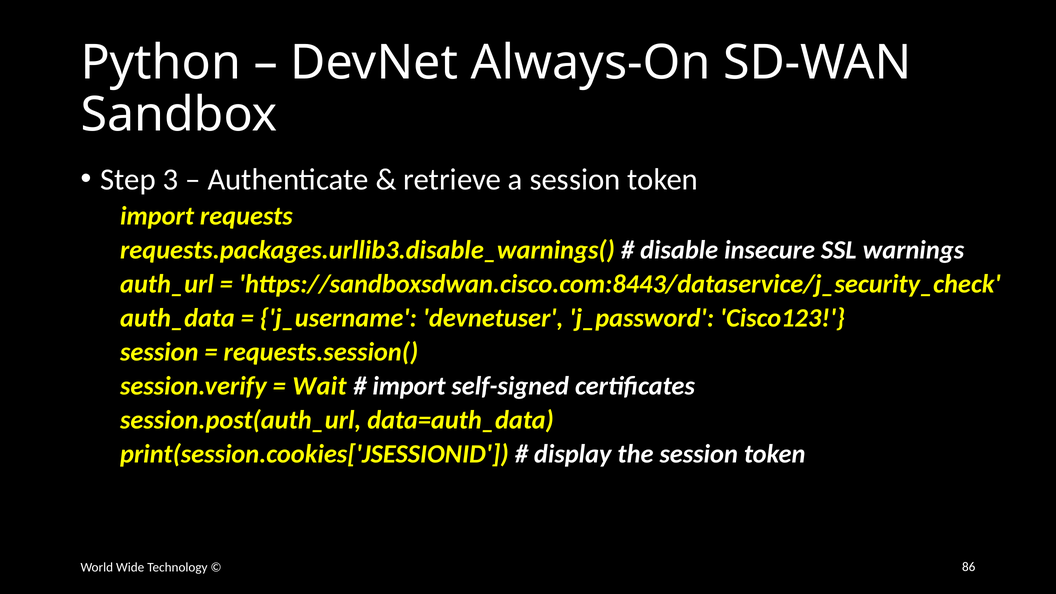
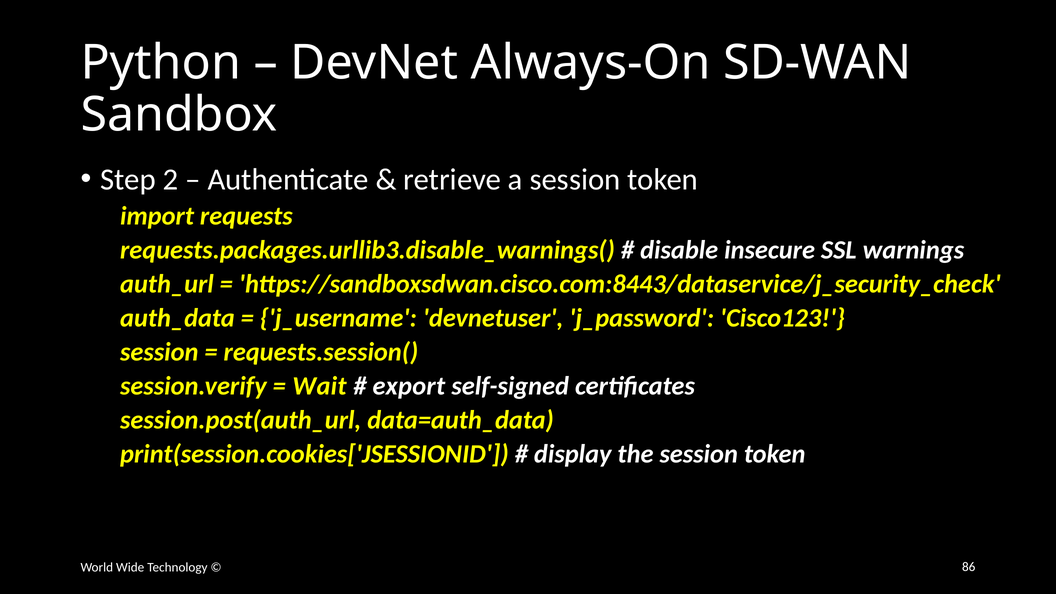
3: 3 -> 2 (170, 179)
import: import -> export (409, 386)
